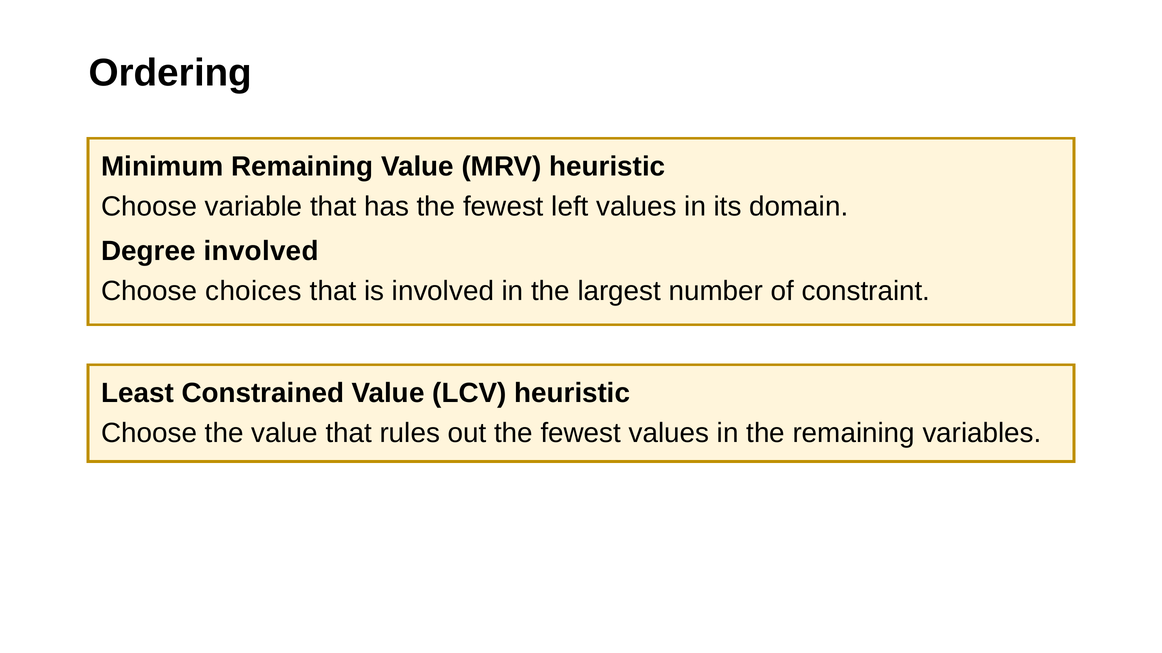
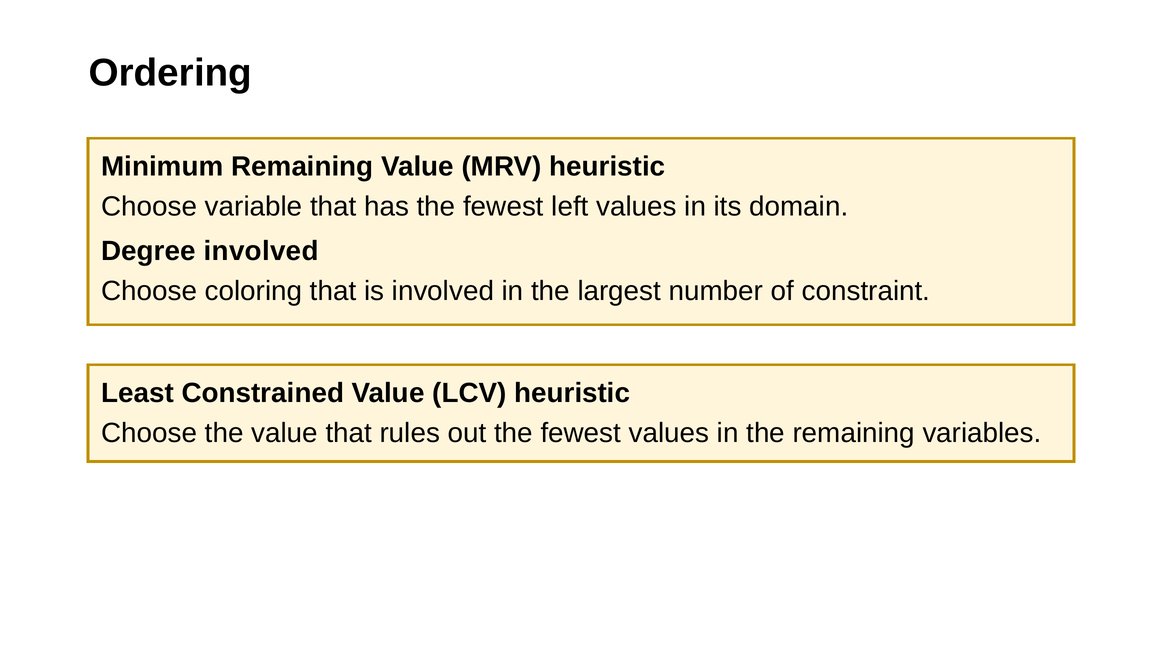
choices: choices -> coloring (254, 291)
